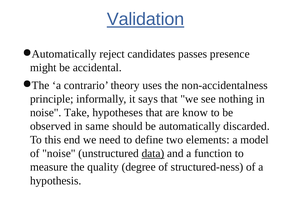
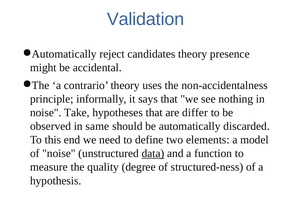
Validation underline: present -> none (146, 19)
candidates passes: passes -> theory (193, 54)
know: know -> differ (195, 113)
